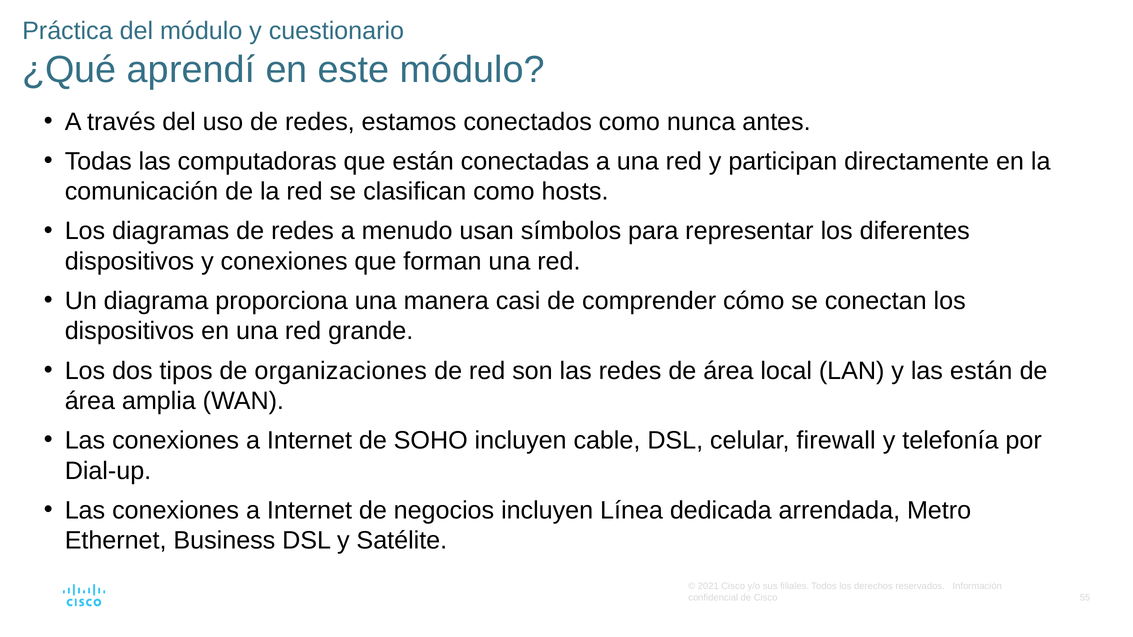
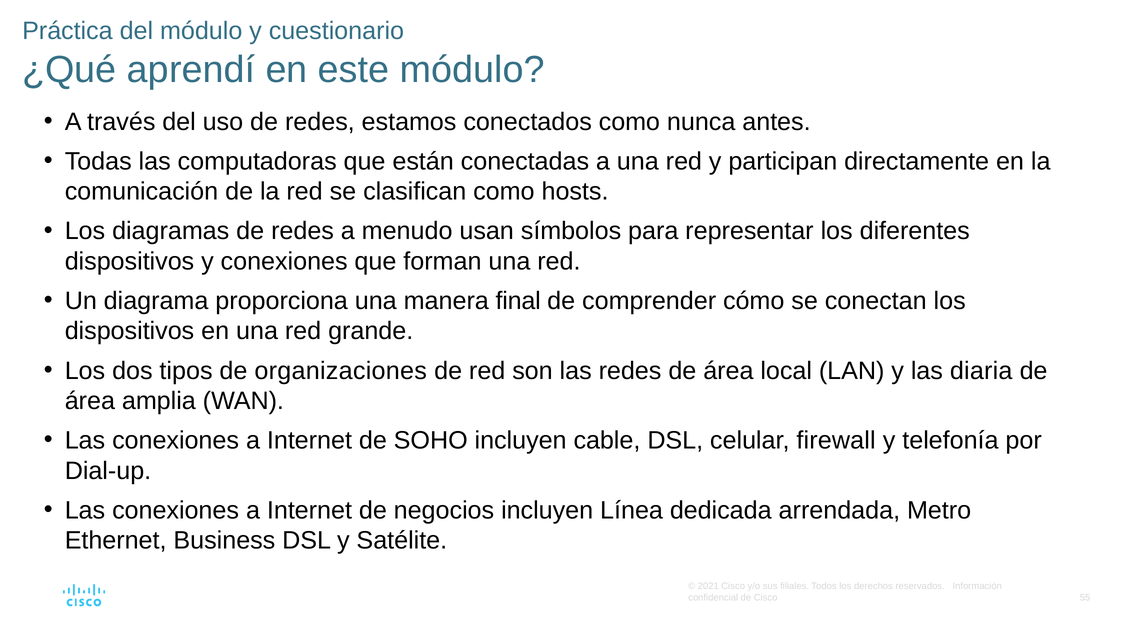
casi: casi -> final (518, 301)
las están: están -> diaria (981, 371)
